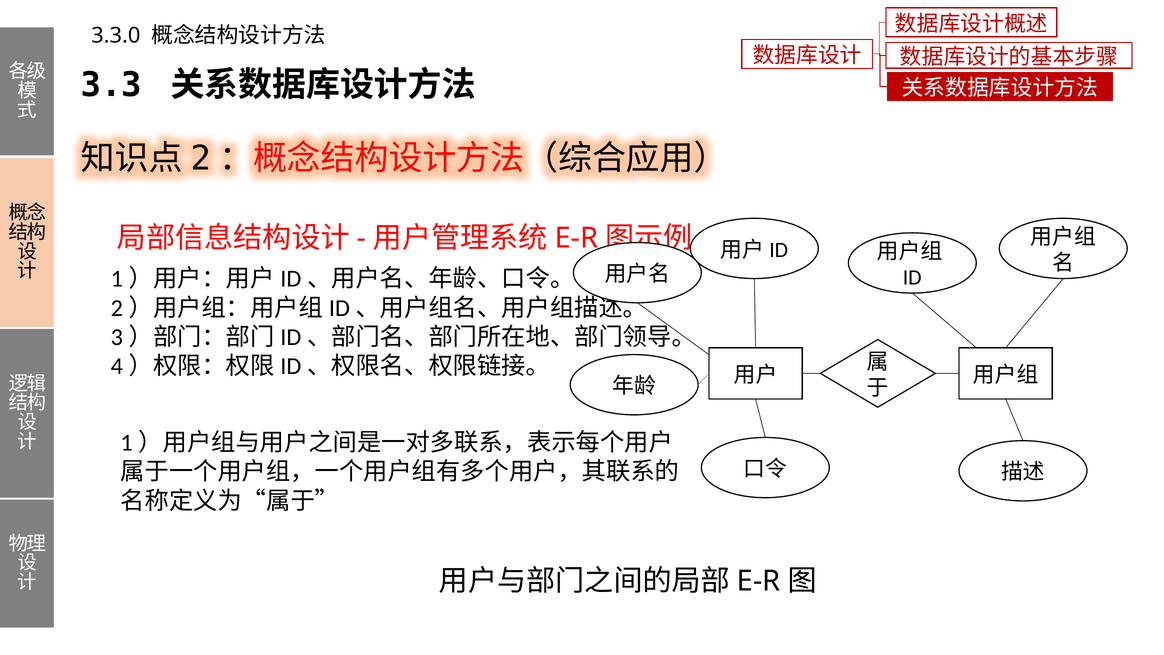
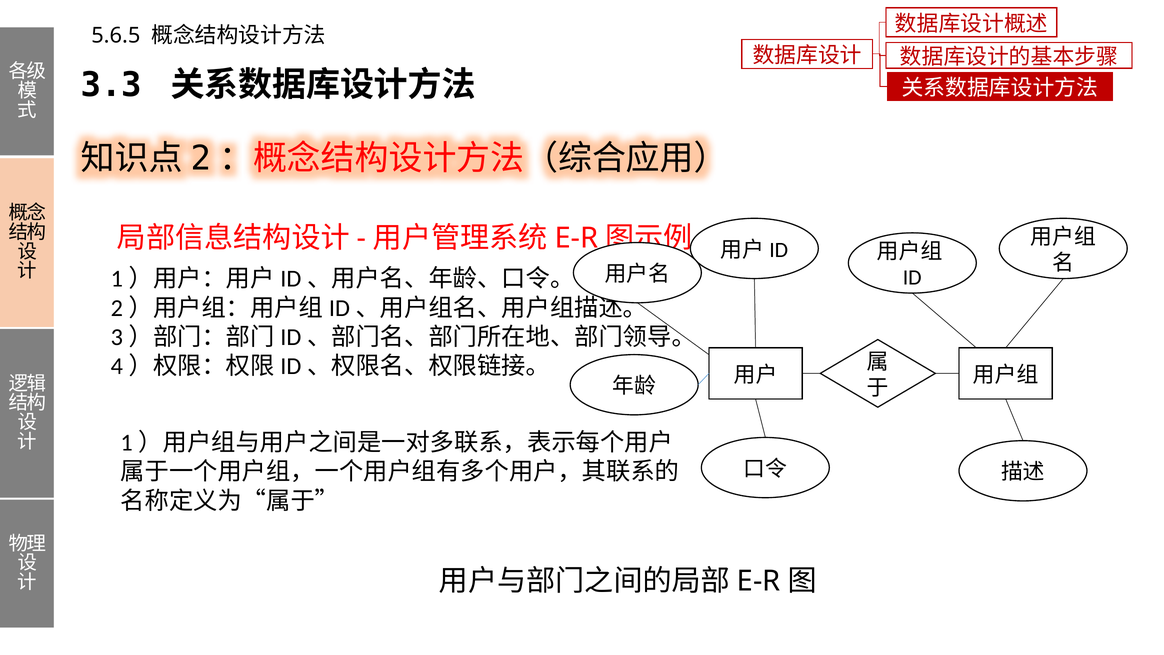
3.3.0: 3.3.0 -> 5.6.5 (116, 36)
